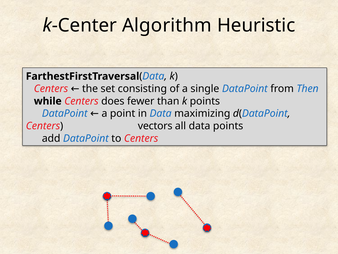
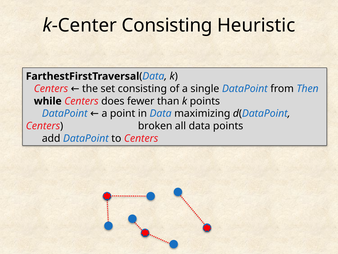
k-Center Algorithm: Algorithm -> Consisting (167, 25)
vectors: vectors -> broken (155, 126)
